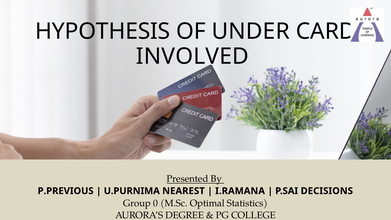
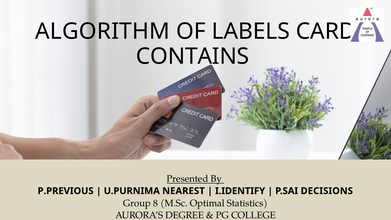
HYPOTHESIS: HYPOTHESIS -> ALGORITHM (103, 31)
UNDER: UNDER -> LABELS (251, 31)
INVOLVED: INVOLVED -> CONTAINS (193, 56)
I.RAMANA: I.RAMANA -> I.IDENTIFY (240, 191)
0: 0 -> 8 (156, 203)
